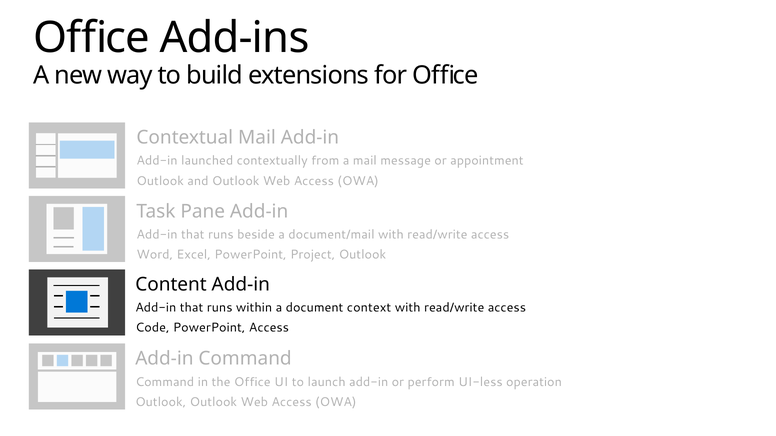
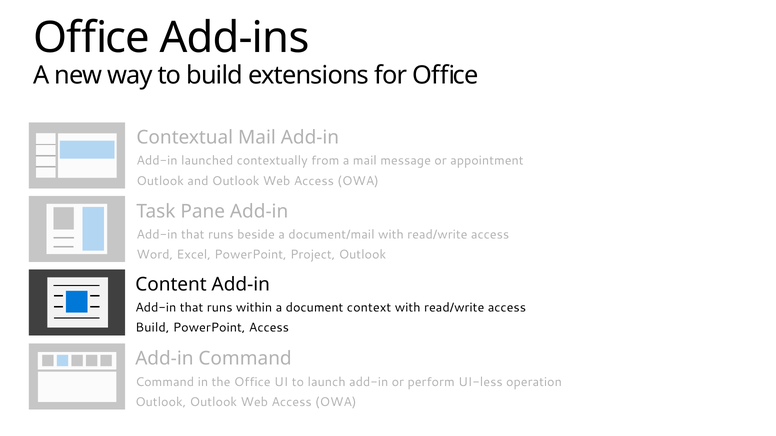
Code: Code -> Build (152, 328)
